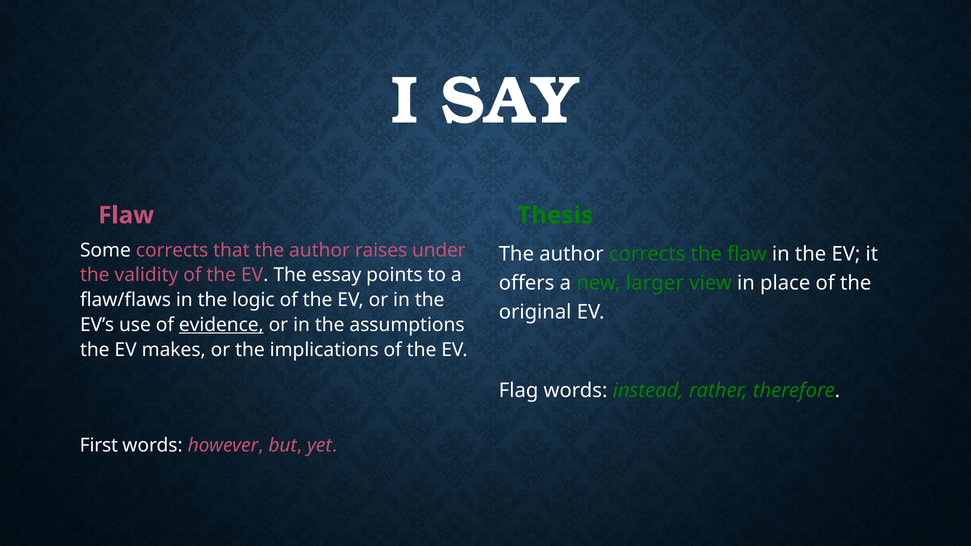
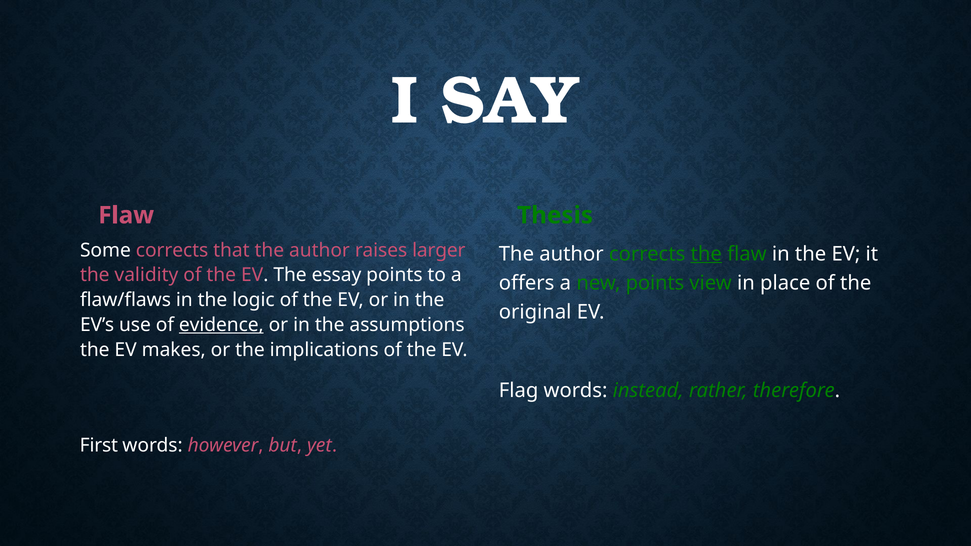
under: under -> larger (439, 250)
the underline: none -> present (706, 254)
new larger: larger -> points (655, 283)
